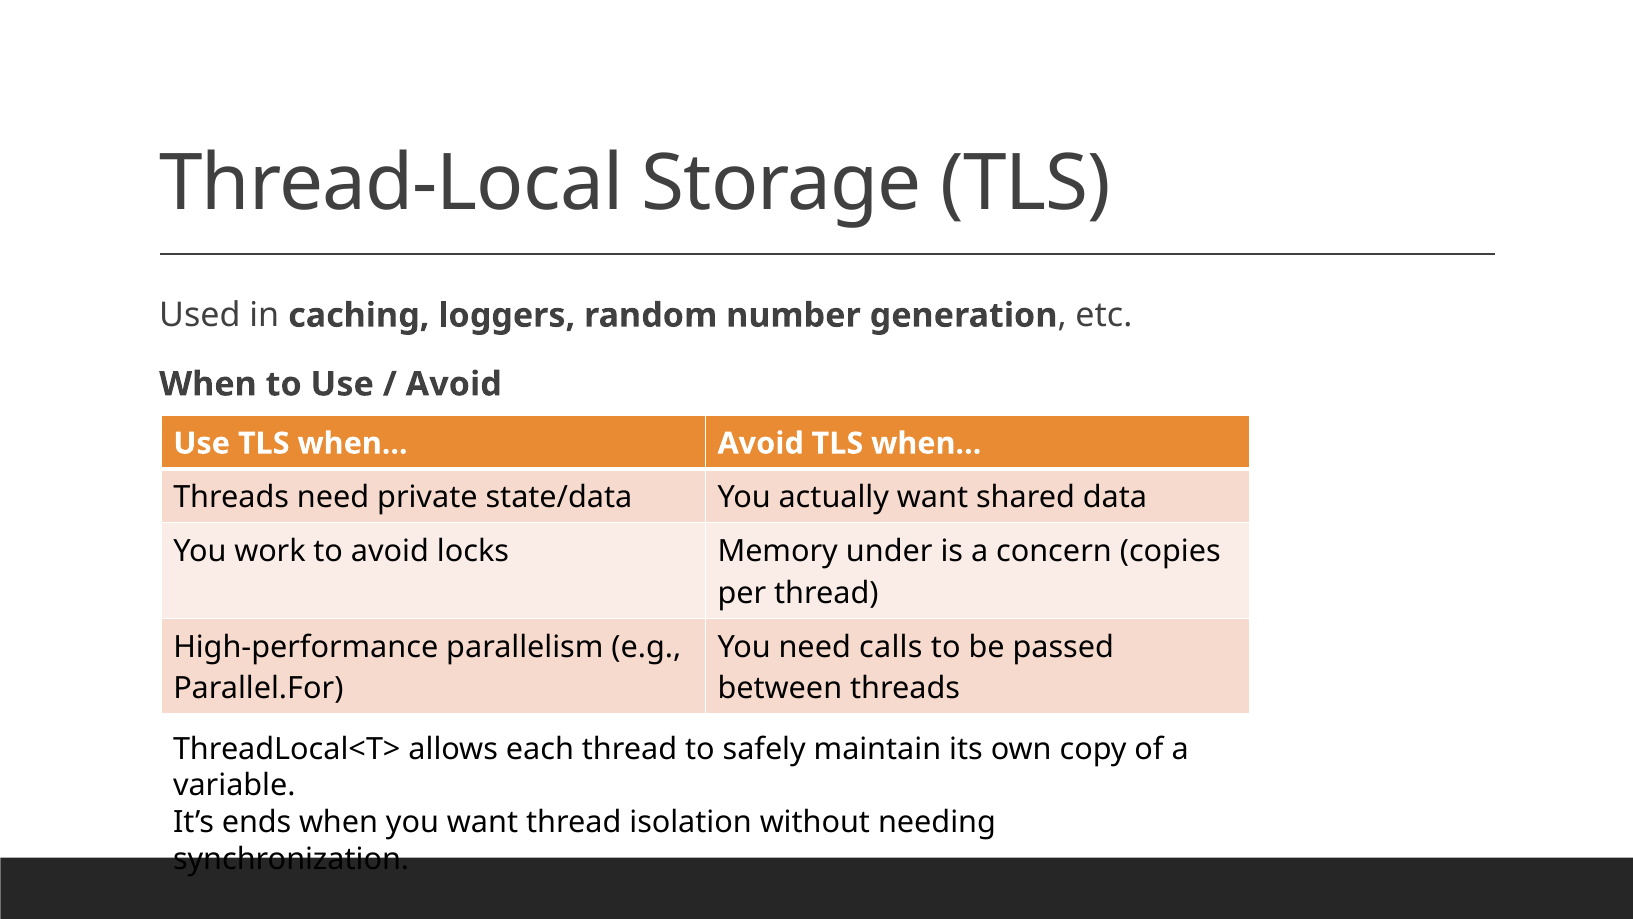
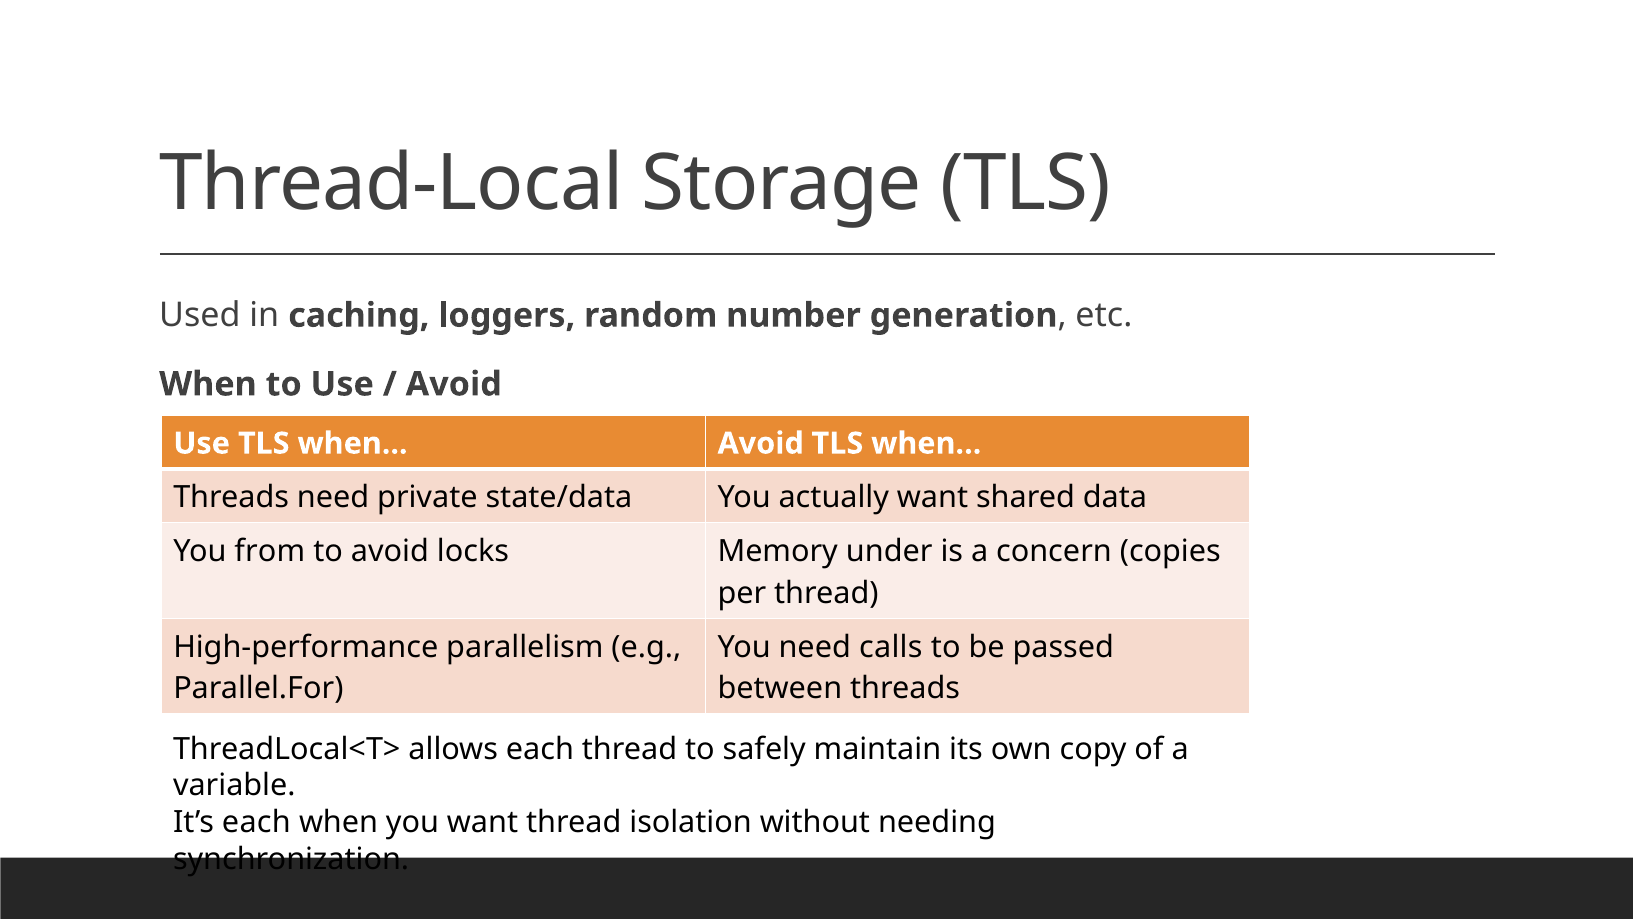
work: work -> from (270, 551)
It’s ends: ends -> each (256, 822)
